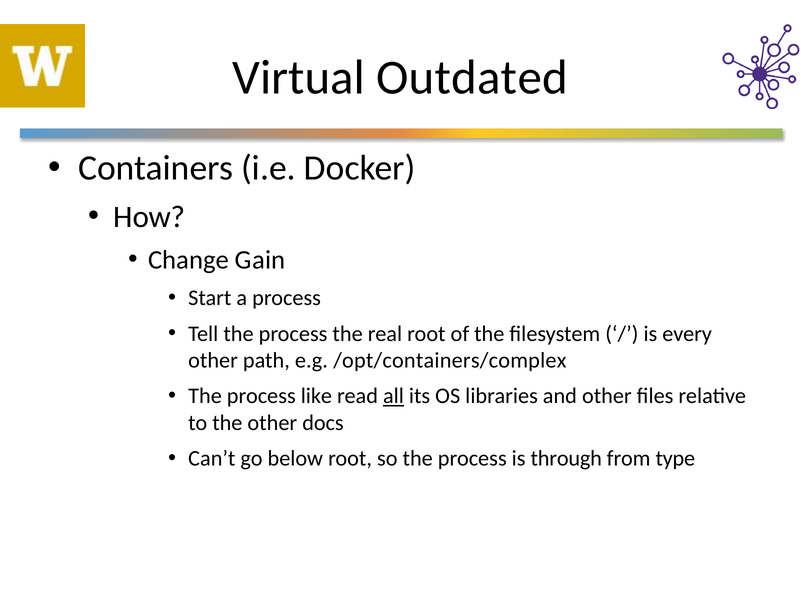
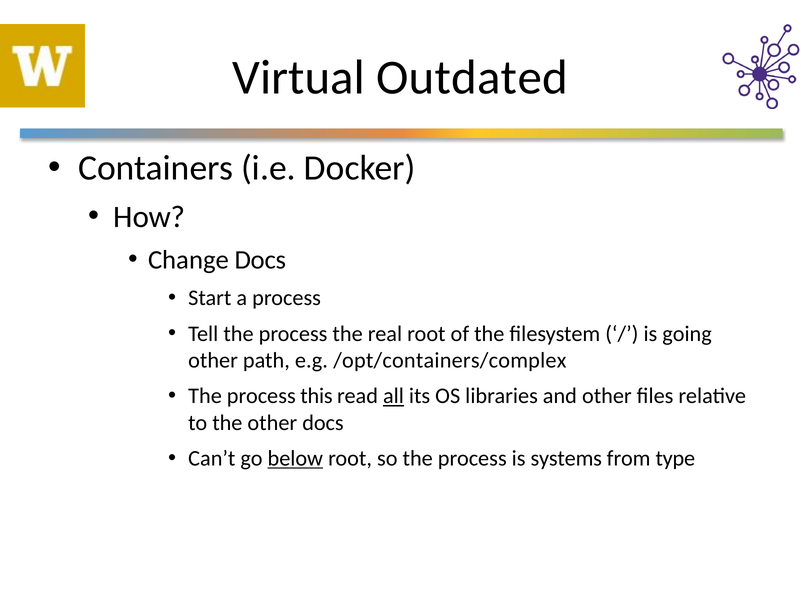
Change Gain: Gain -> Docs (260, 260)
every: every -> going (687, 334)
like: like -> this (316, 396)
below underline: none -> present (295, 458)
through: through -> systems (566, 458)
